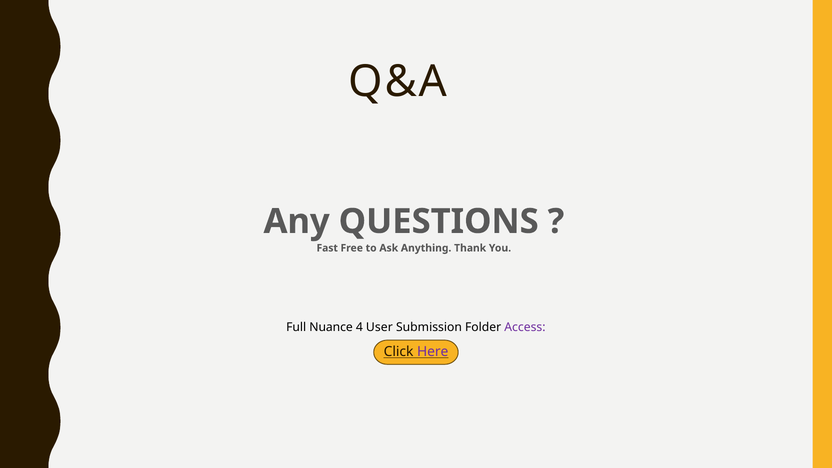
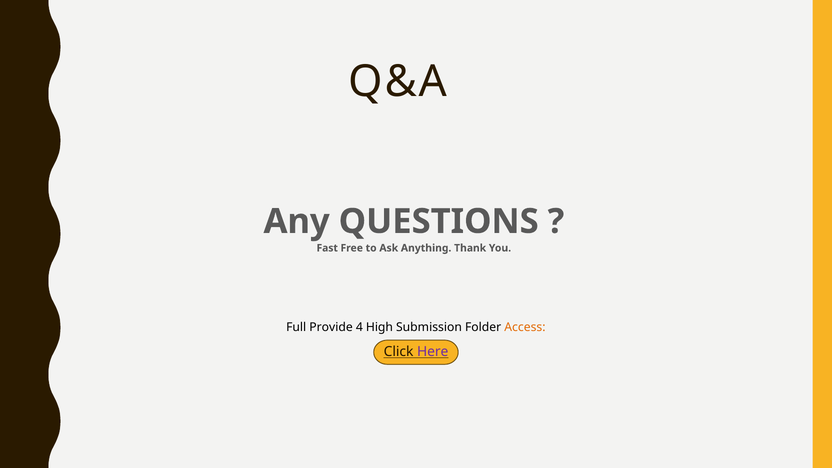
Nuance: Nuance -> Provide (331, 327)
User: User -> High (379, 327)
Access colour: purple -> orange (525, 327)
